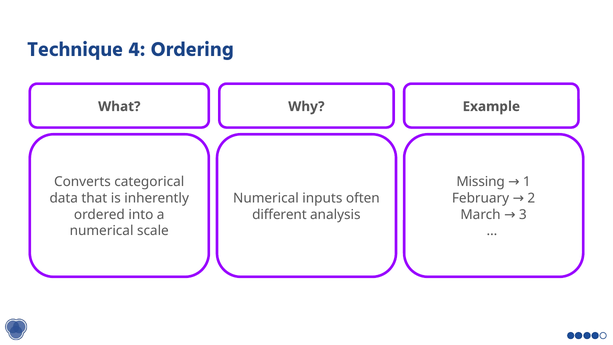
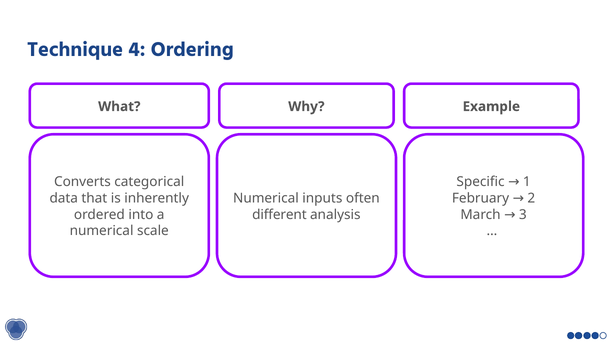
Missing: Missing -> Specific (481, 182)
